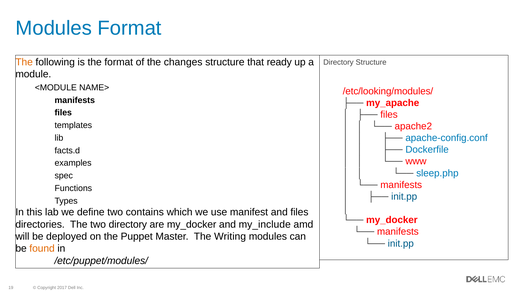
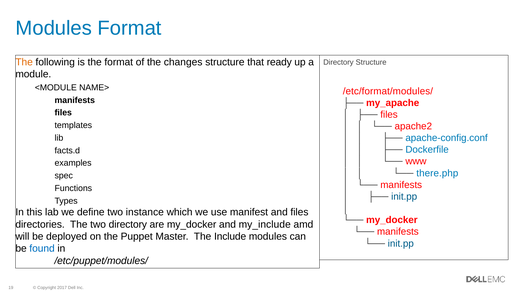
/etc/looking/modules/: /etc/looking/modules/ -> /etc/format/modules/ (388, 91)
sleep.php: sleep.php -> there.php (437, 173)
contains: contains -> instance (145, 212)
Writing: Writing -> Include (230, 236)
found colour: orange -> blue (42, 248)
